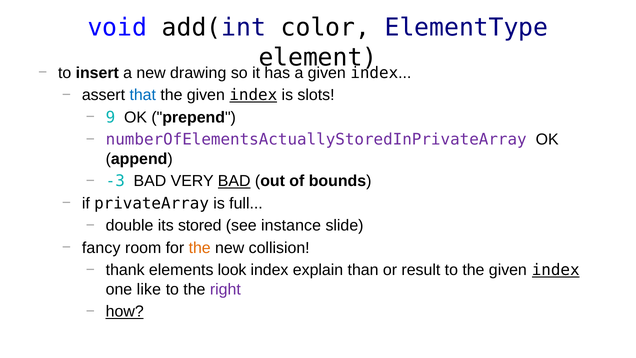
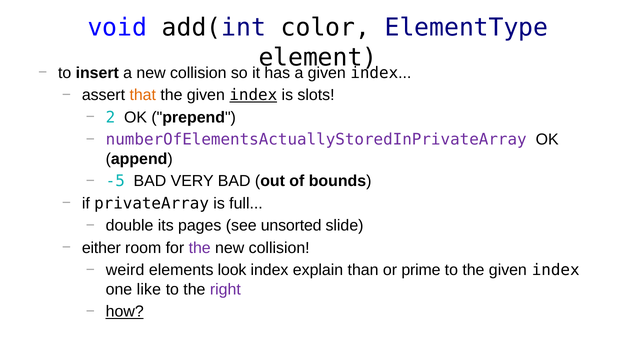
a new drawing: drawing -> collision (198, 73)
that colour: blue -> orange (143, 95)
9: 9 -> 2 (111, 117)
-3: -3 -> -5 (115, 181)
BAD underline: present -> none (234, 181)
stored: stored -> pages (200, 226)
instance: instance -> unsorted (291, 226)
fancy: fancy -> either (101, 248)
the colour: orange -> purple (200, 248)
thank: thank -> weird (125, 270)
result: result -> prime (421, 270)
index underline: present -> none (556, 270)
